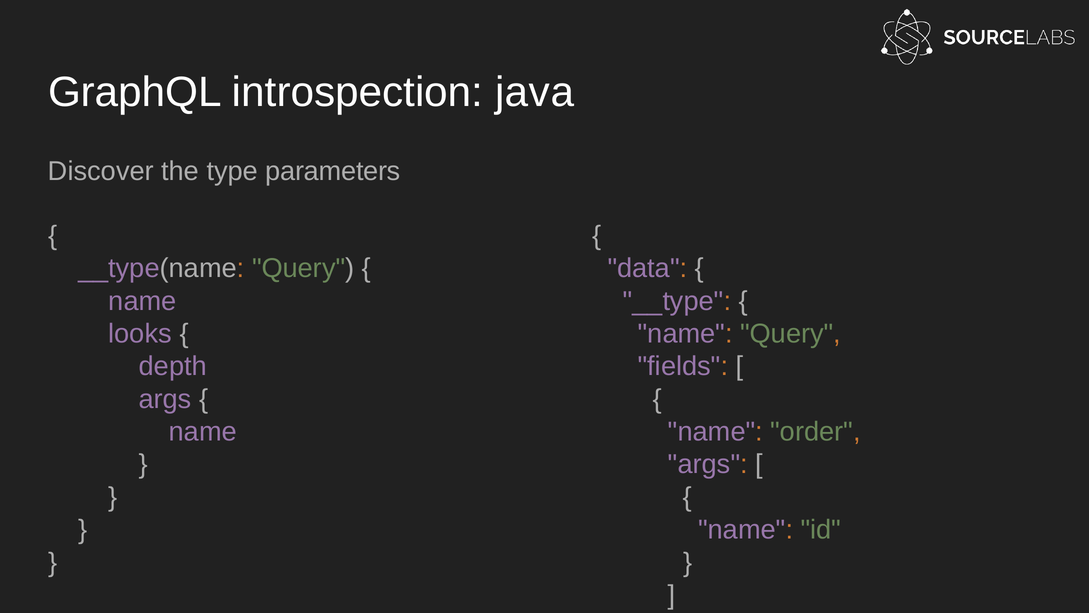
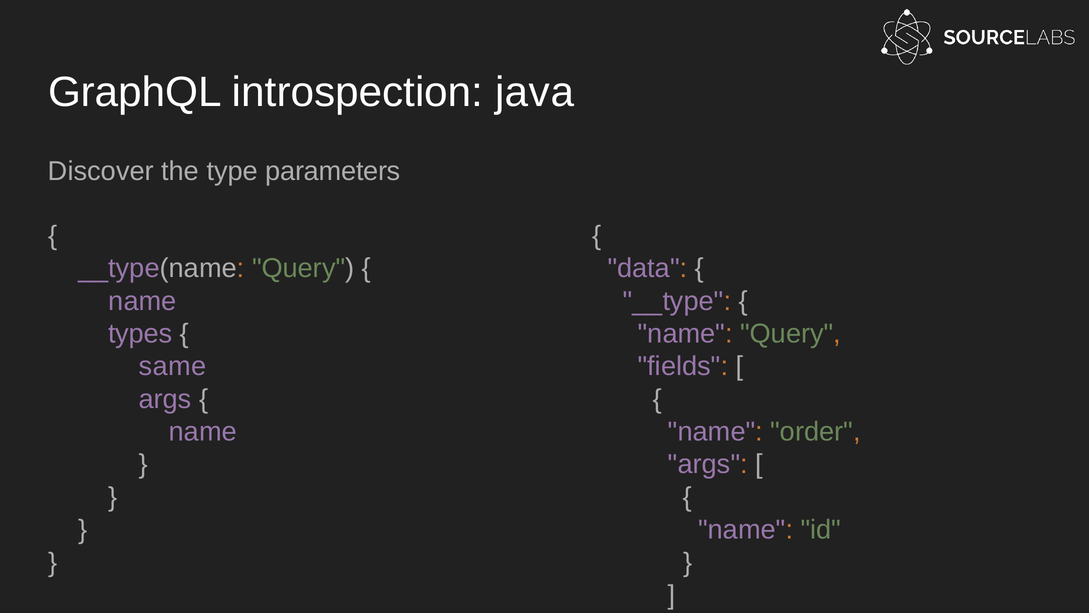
looks: looks -> types (140, 333)
depth: depth -> same (173, 366)
